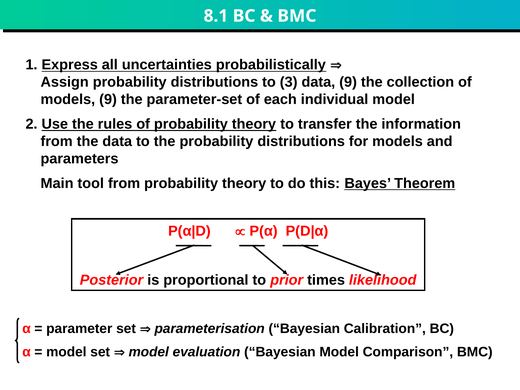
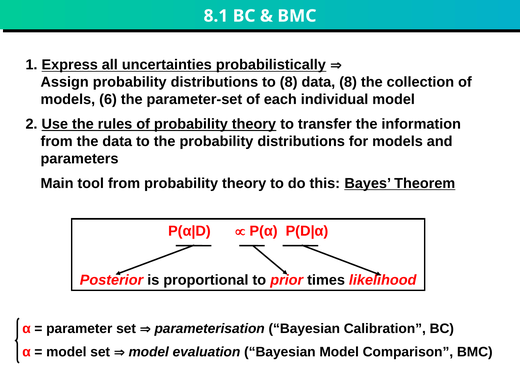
to 3: 3 -> 8 (289, 82)
data 9: 9 -> 8 (348, 82)
models 9: 9 -> 6 (108, 100)
